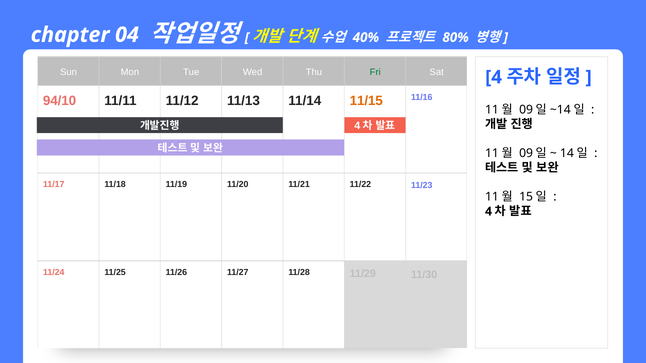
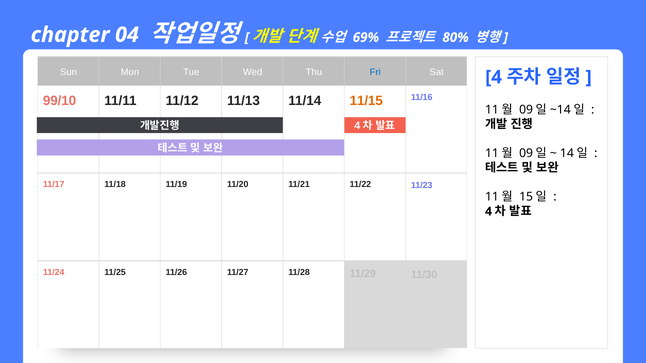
40%: 40% -> 69% (366, 38)
Fri colour: green -> blue (375, 72)
94/10: 94/10 -> 99/10 (60, 101)
